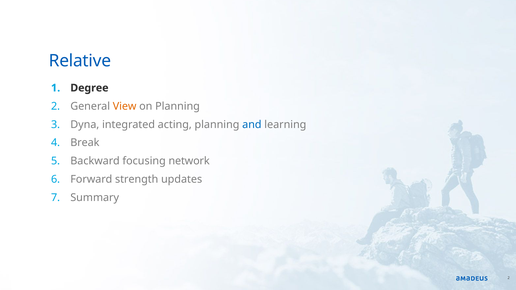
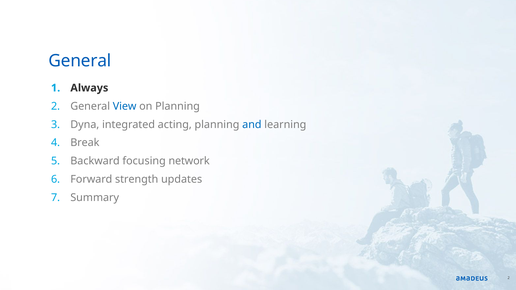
Relative: Relative -> General (80, 61)
Degree: Degree -> Always (89, 88)
View colour: orange -> blue (125, 106)
